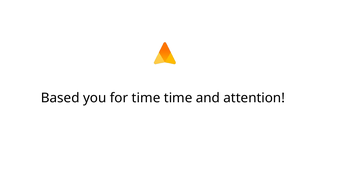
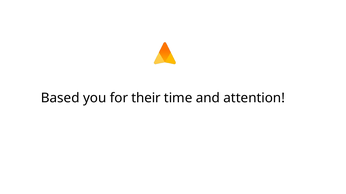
for time: time -> their (146, 98)
